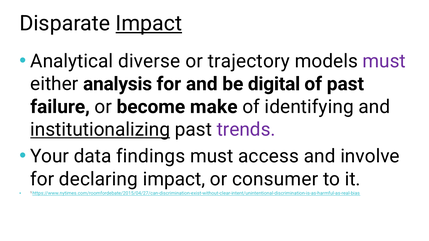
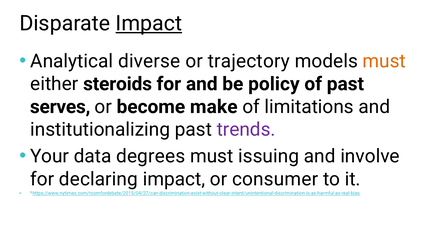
must colour: purple -> orange (384, 61)
analysis: analysis -> steroids (118, 84)
digital: digital -> policy (274, 84)
failure: failure -> serves (60, 107)
identifying: identifying -> limitations (309, 107)
institutionalizing underline: present -> none (100, 130)
findings: findings -> degrees (151, 157)
access: access -> issuing (269, 157)
